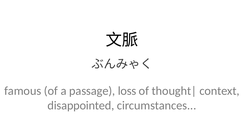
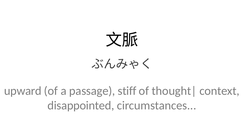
famous: famous -> upward (23, 91)
loss: loss -> stiff (127, 91)
